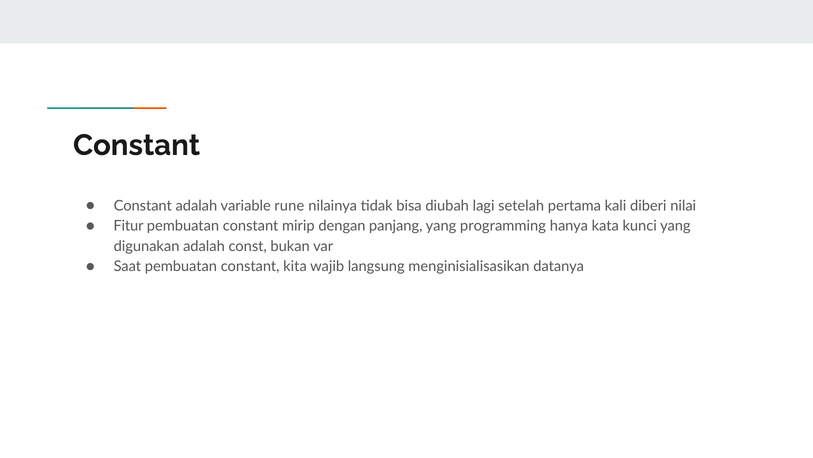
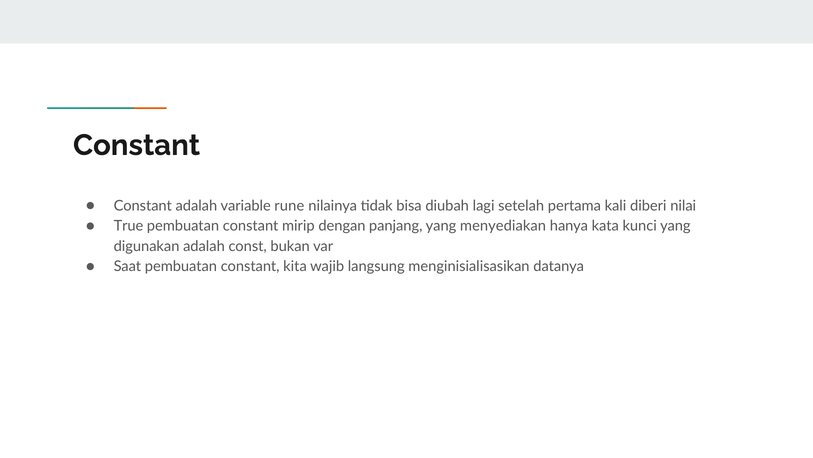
Fitur: Fitur -> True (128, 226)
programming: programming -> menyediakan (503, 226)
